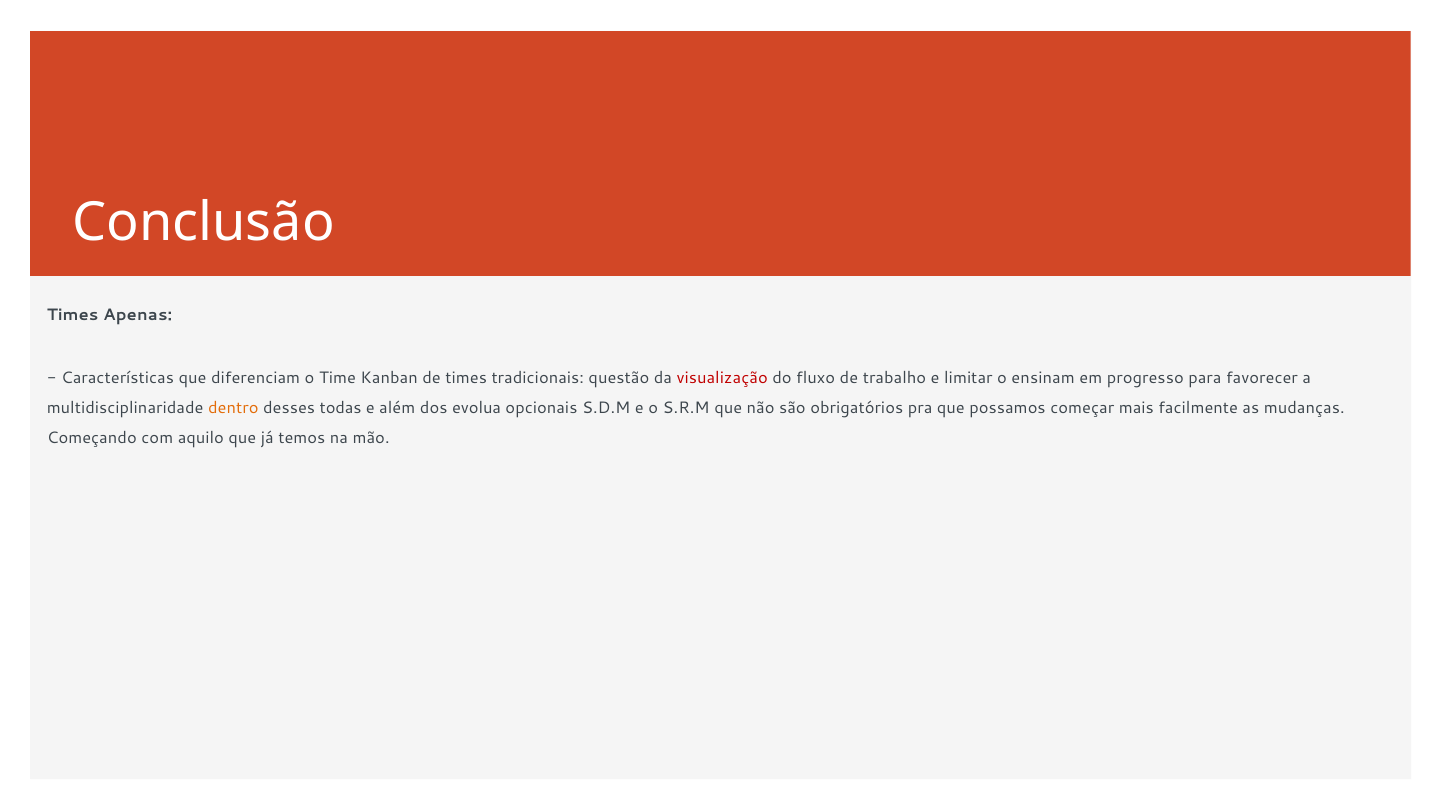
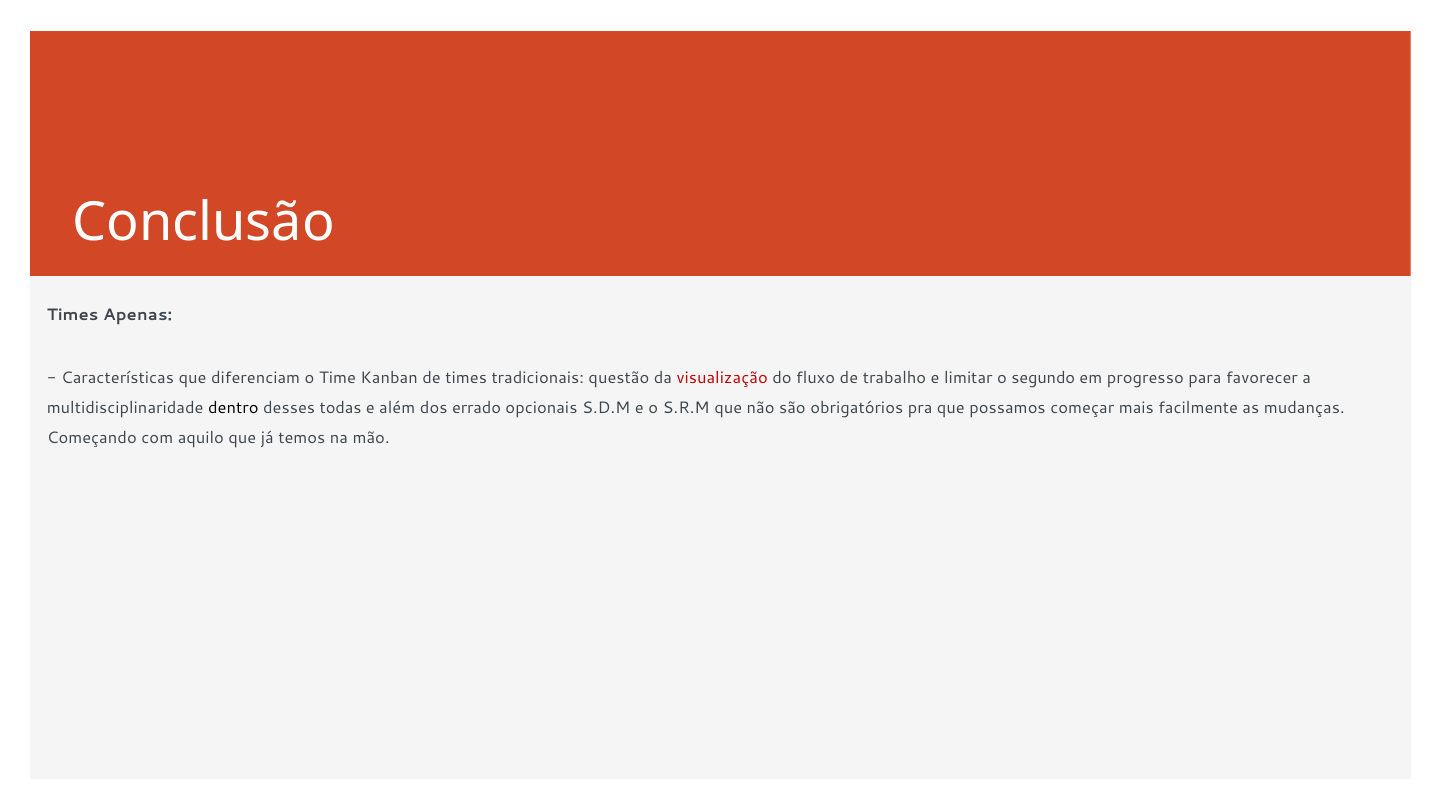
ensinam: ensinam -> segundo (1043, 378)
dentro colour: orange -> black (233, 408)
evolua: evolua -> errado (477, 408)
